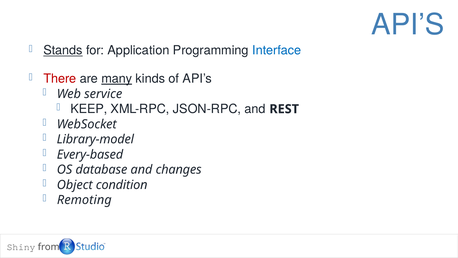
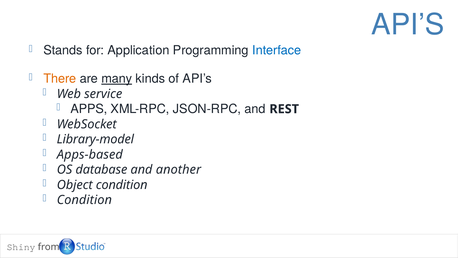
Stands underline: present -> none (63, 50)
There colour: red -> orange (60, 79)
KEEP: KEEP -> APPS (89, 109)
Every-based: Every-based -> Apps-based (90, 154)
changes: changes -> another (179, 169)
Remoting: Remoting -> Condition (84, 200)
